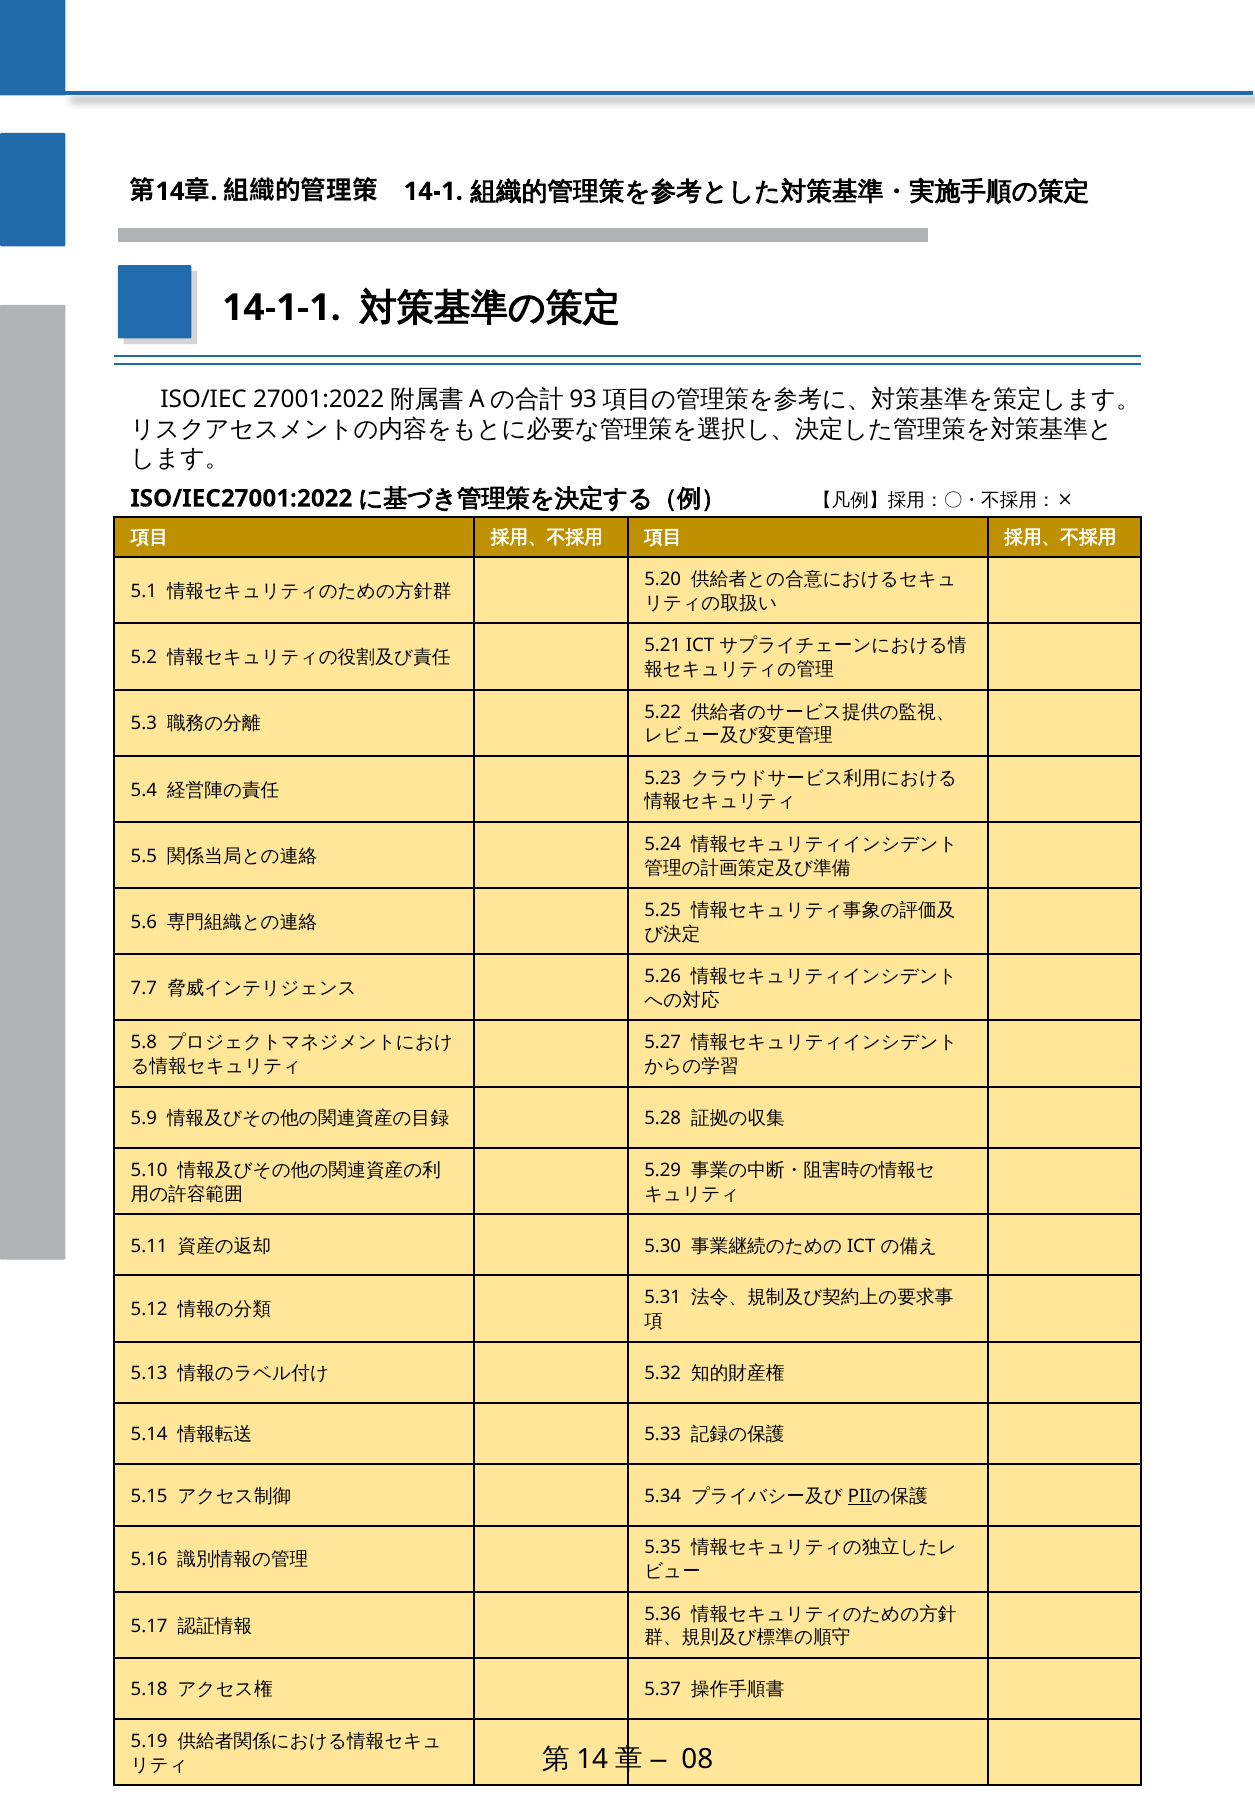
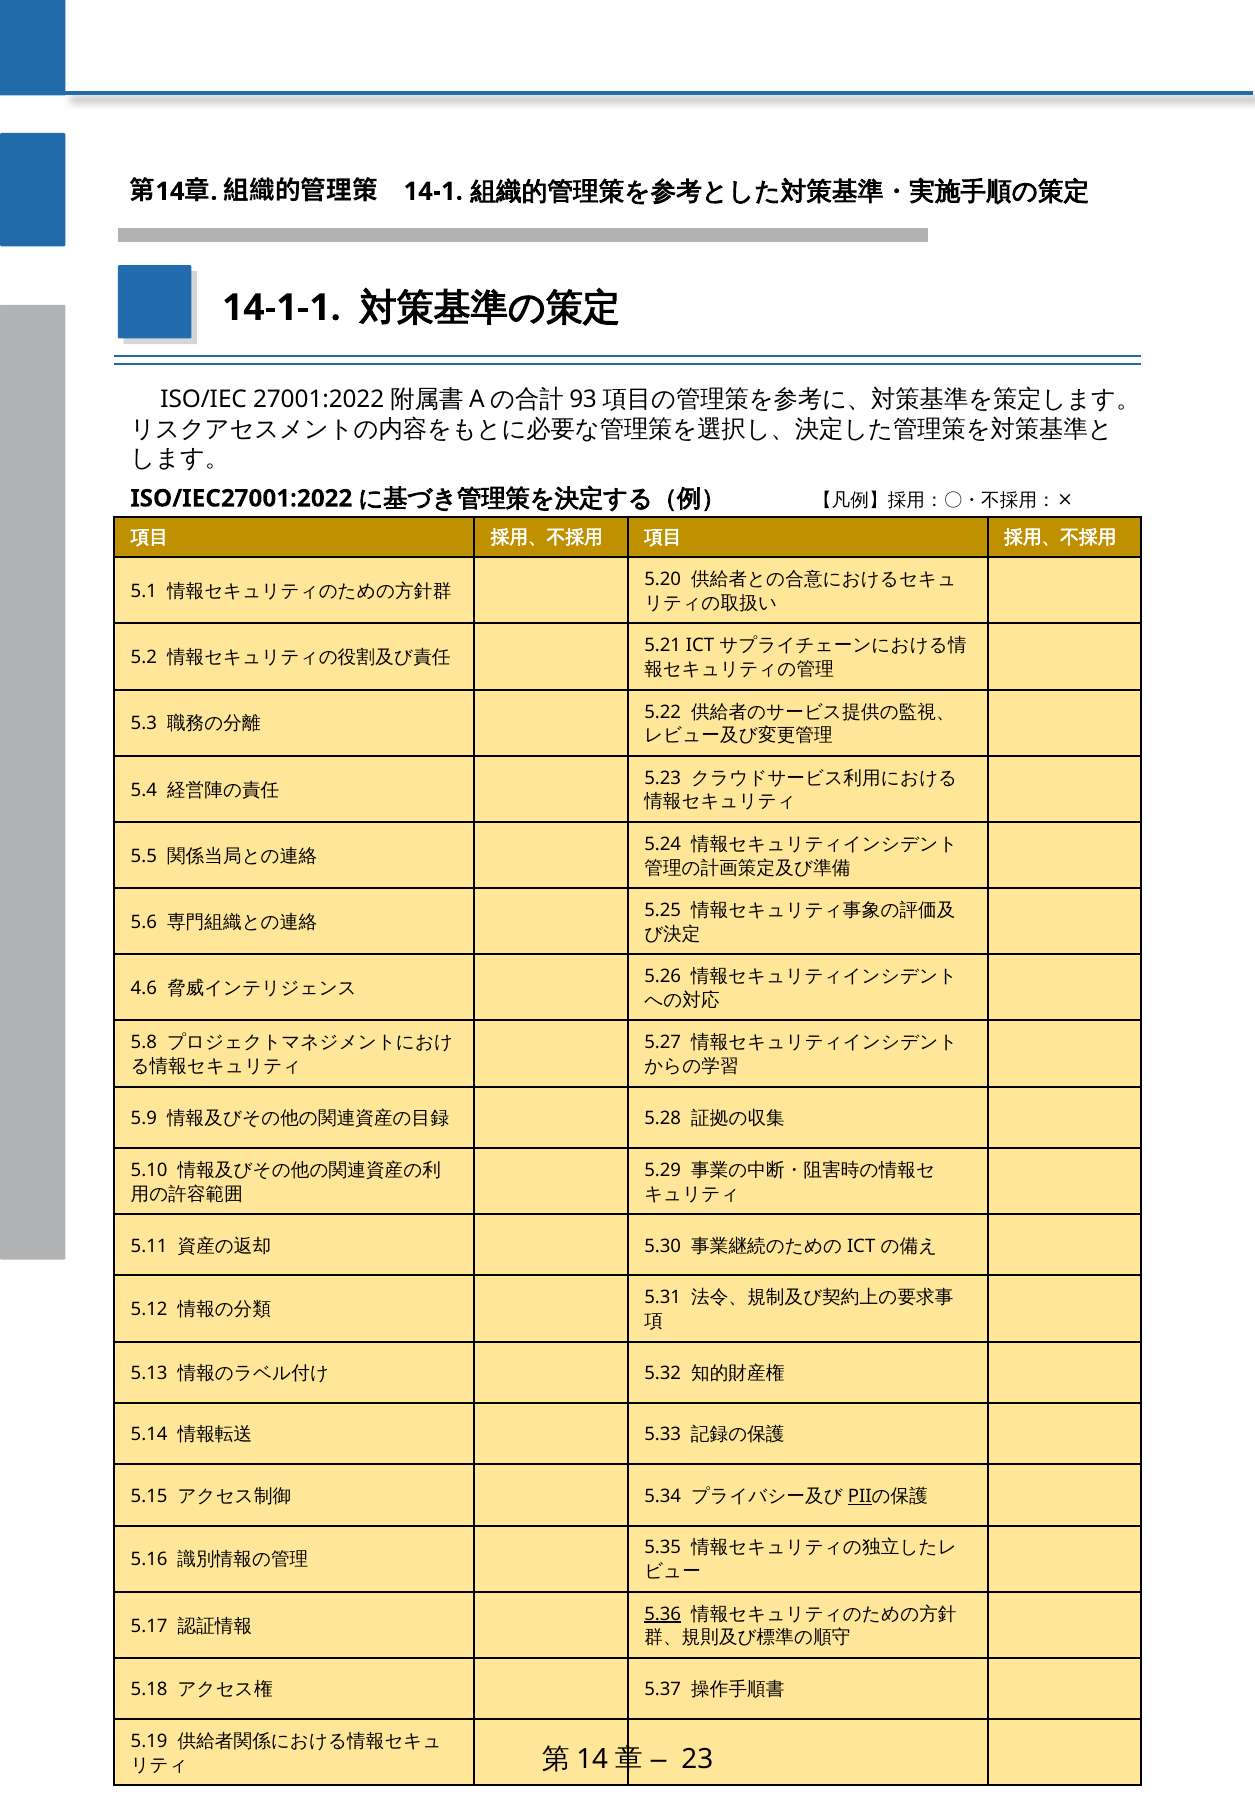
7.7: 7.7 -> 4.6 (144, 989)
5.36 underline: none -> present (663, 1615)
08: 08 -> 23 (697, 1760)
